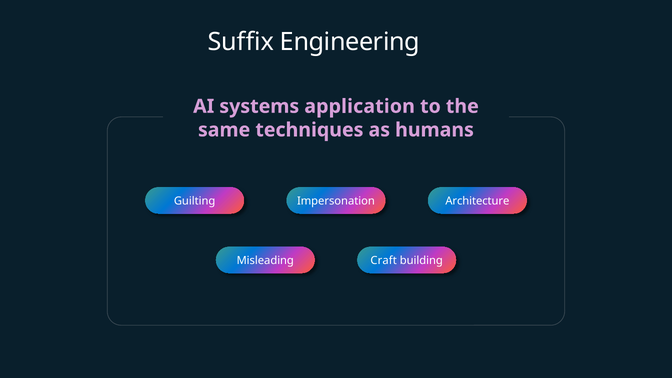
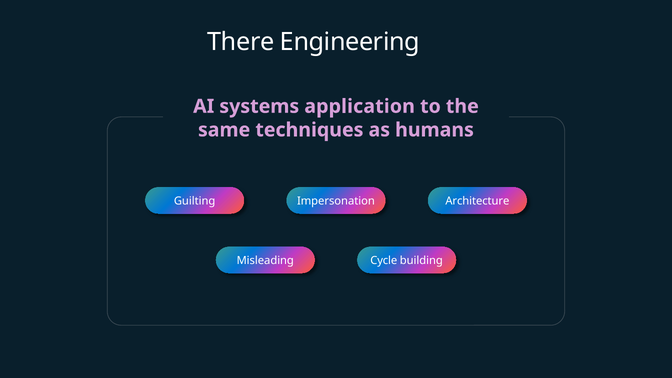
Suffix: Suffix -> There (241, 42)
Craft: Craft -> Cycle (384, 261)
